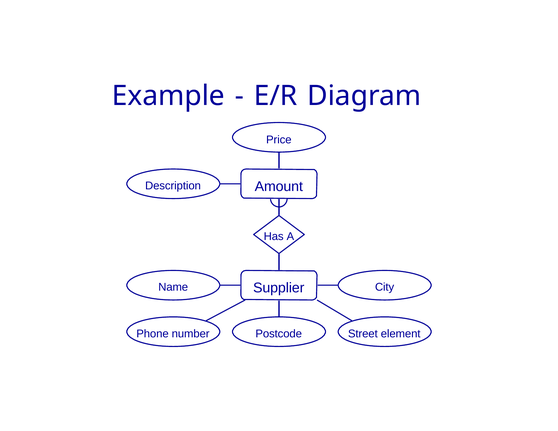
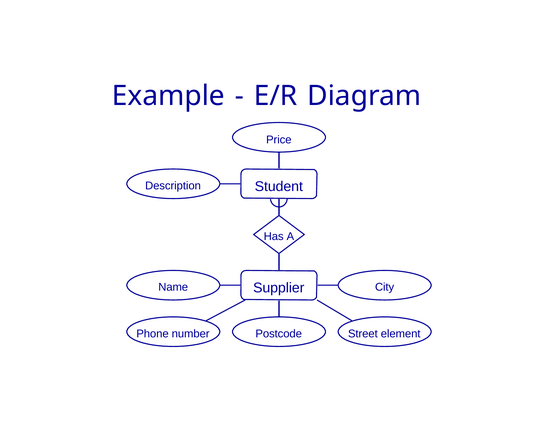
Amount: Amount -> Student (279, 187)
